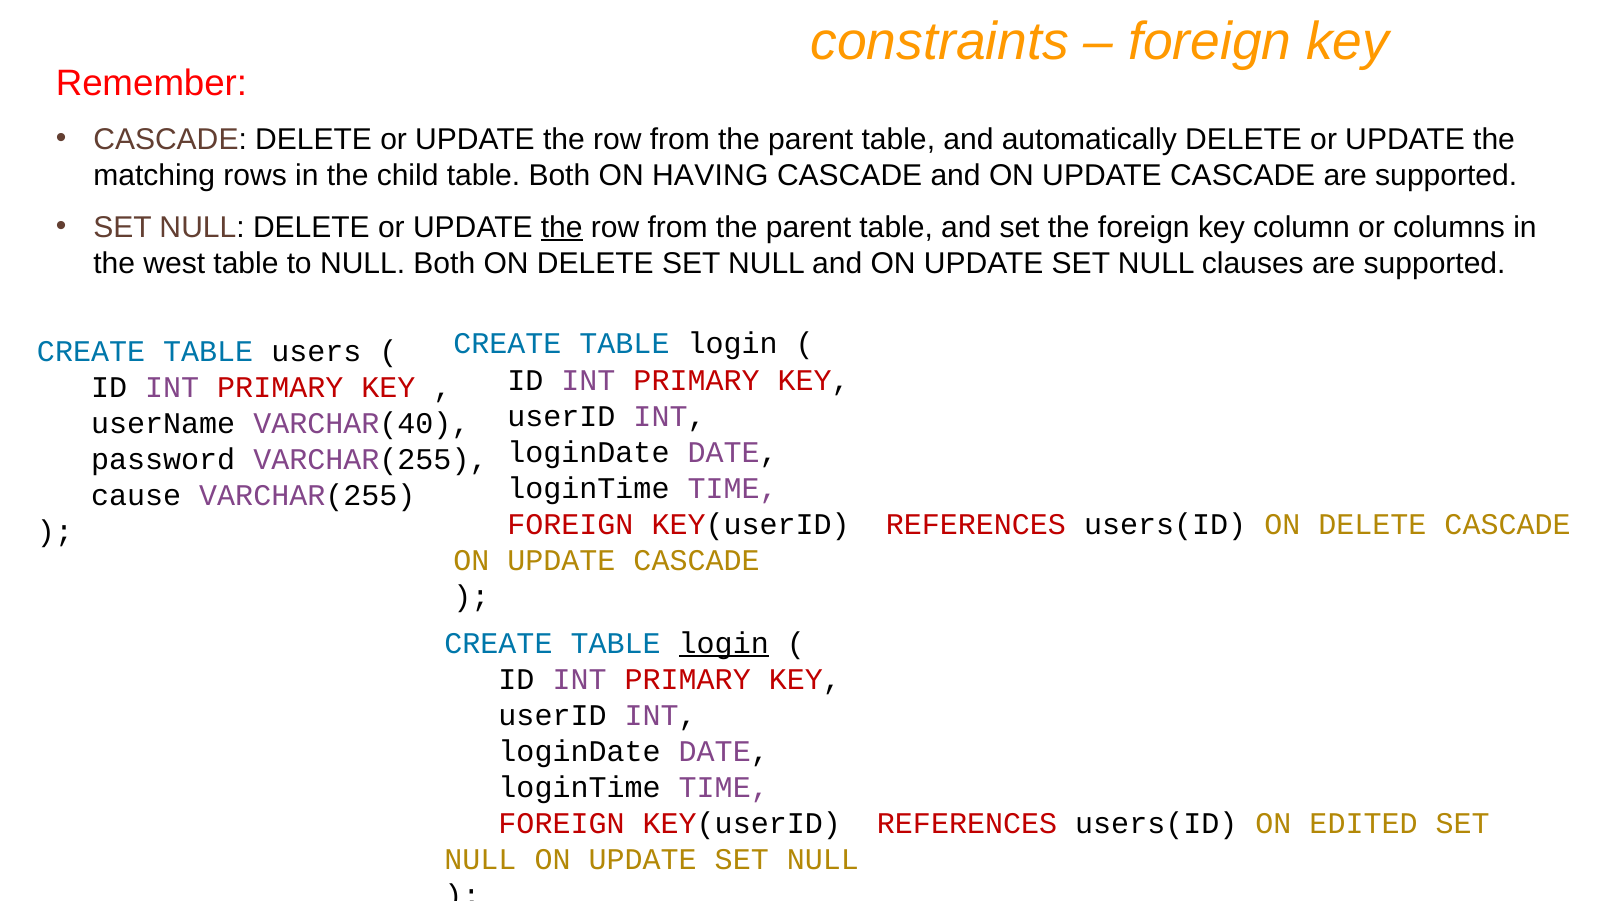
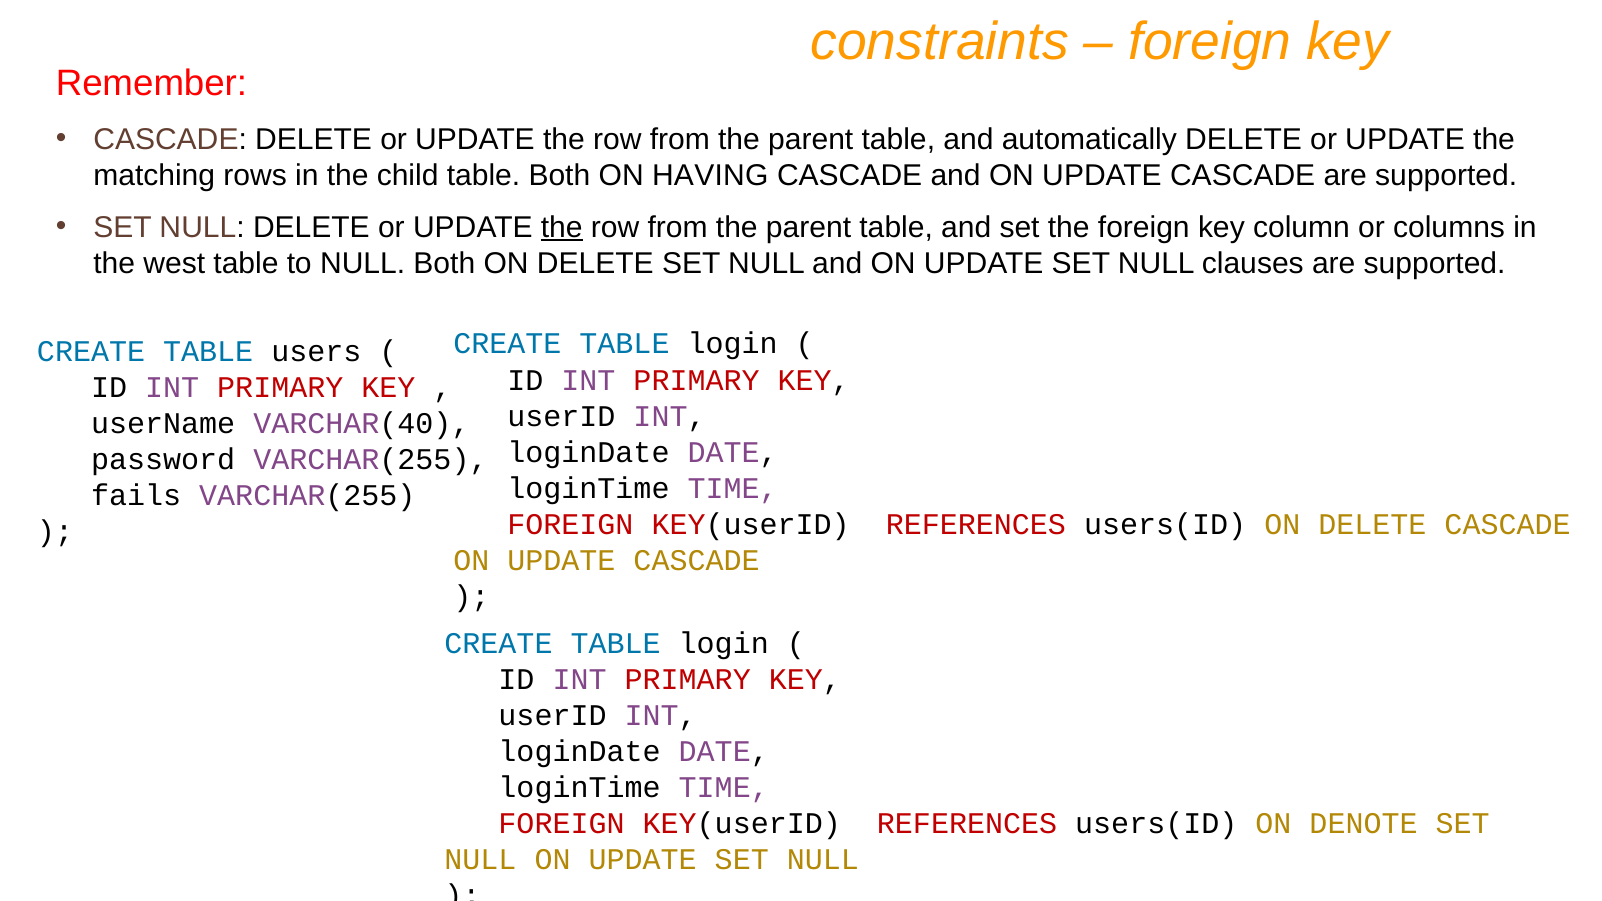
cause: cause -> fails (136, 496)
login underline: present -> none (724, 643)
EDITED: EDITED -> DENOTE (1364, 823)
